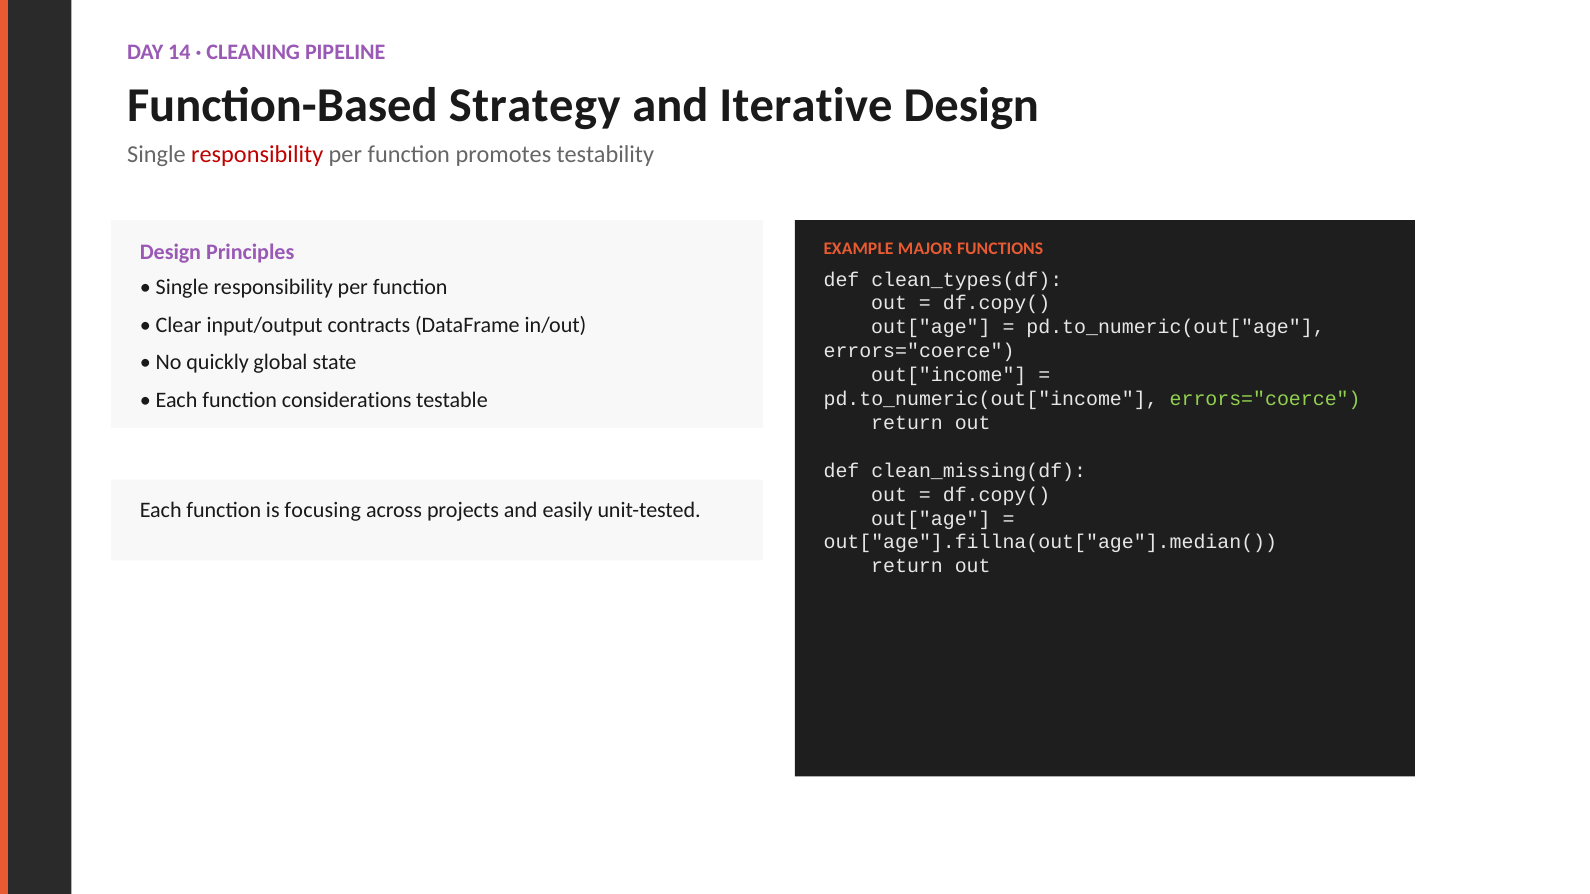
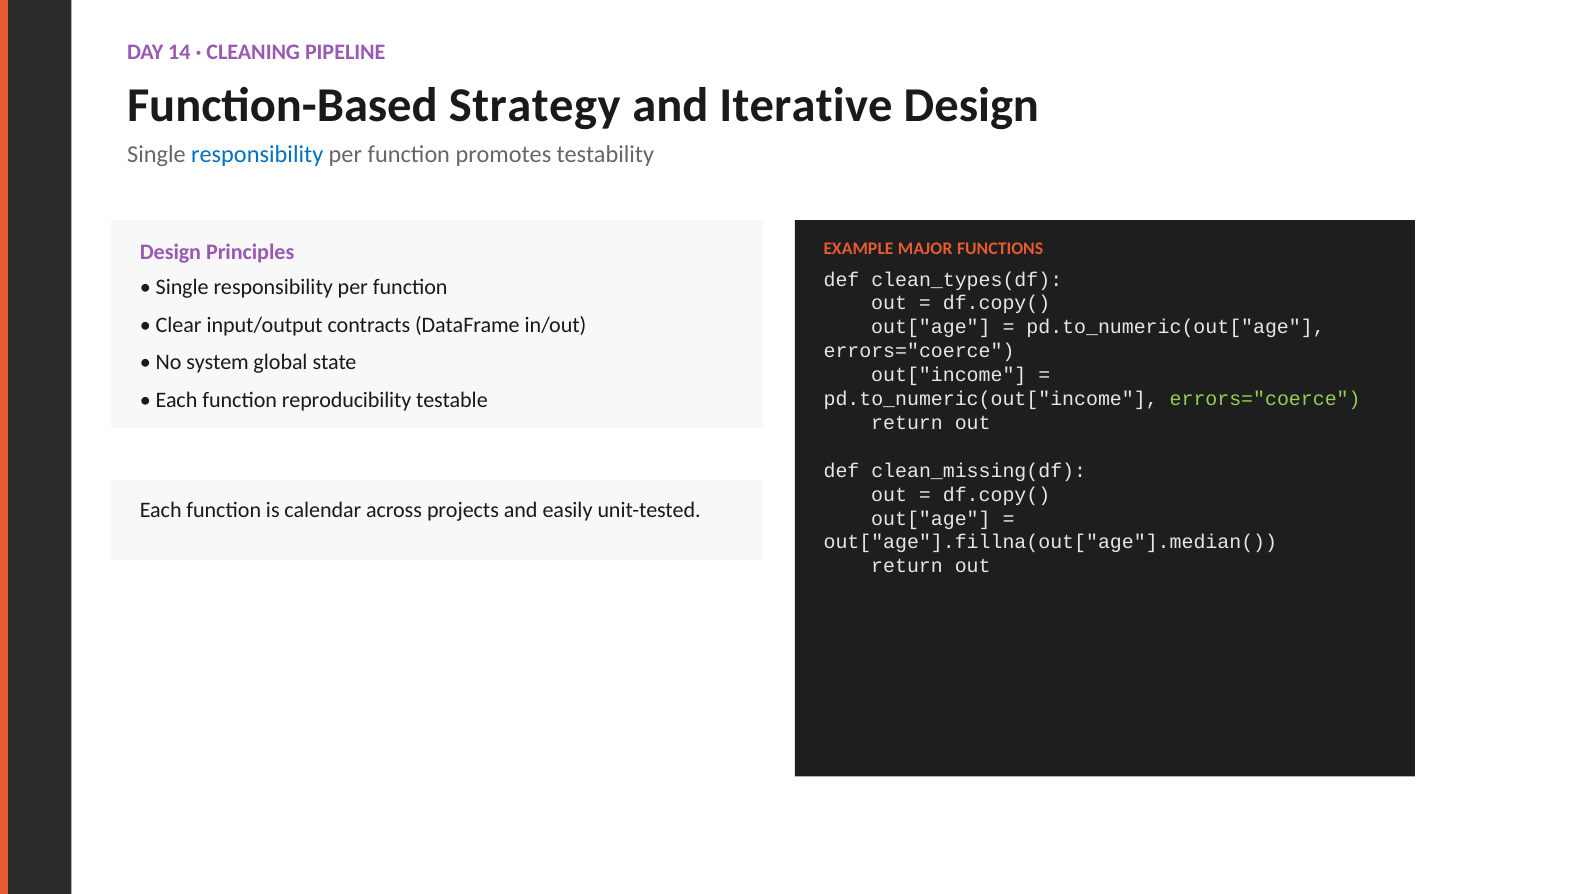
responsibility colour: red -> blue (257, 154)
quickly: quickly -> system (218, 363)
considerations: considerations -> reproducibility (347, 400)
focusing: focusing -> calendar (323, 511)
